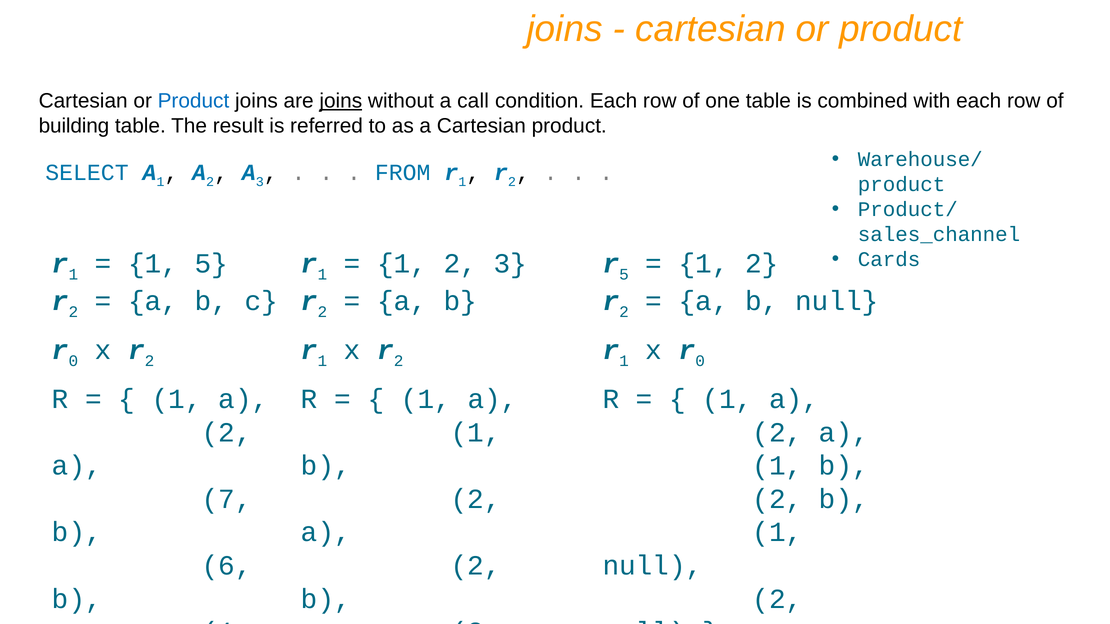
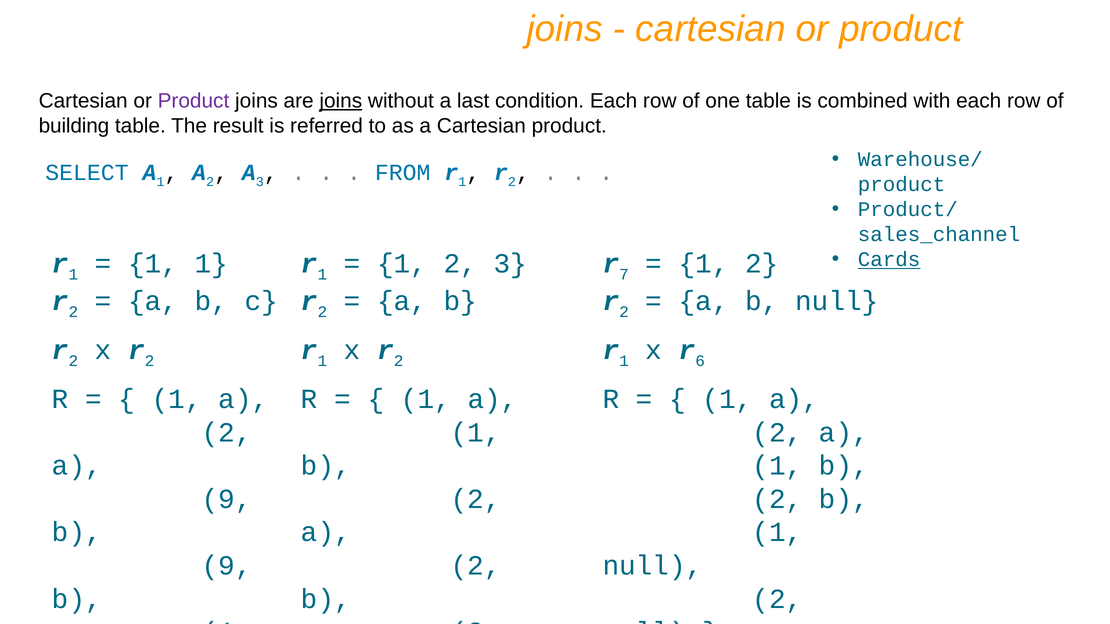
Product colour: blue -> purple (193, 101)
call: call -> last (473, 101)
Cards underline: none -> present (889, 260)
1 5: 5 -> 1 (211, 264)
r 5: 5 -> 7 (624, 274)
0: 0 -> 2 (73, 361)
x r 0: 0 -> 6 (700, 361)
7: 7 -> 9 (227, 499)
6: 6 -> 9 (227, 566)
